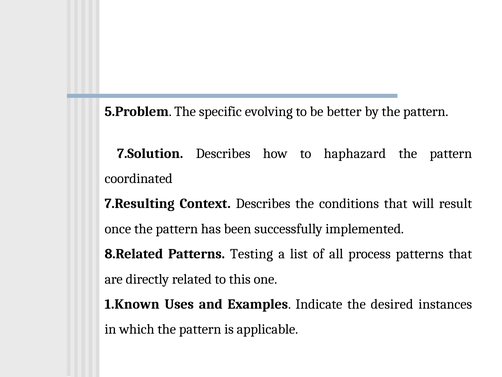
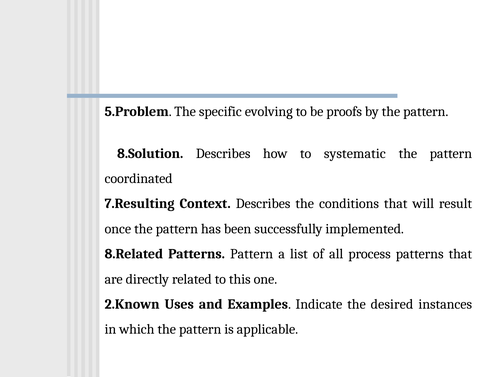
better: better -> proofs (344, 111)
7.Solution: 7.Solution -> 8.Solution (150, 153)
haphazard: haphazard -> systematic (355, 153)
Patterns Testing: Testing -> Pattern (252, 254)
1.Known: 1.Known -> 2.Known (132, 304)
